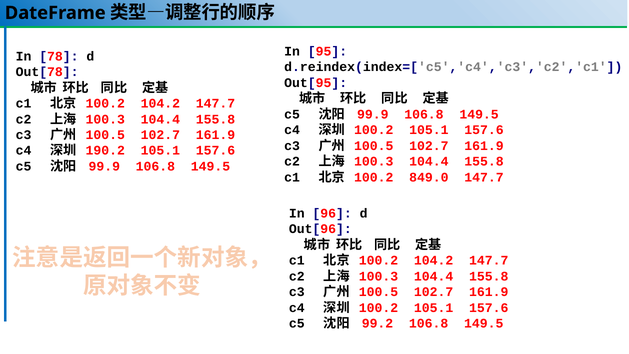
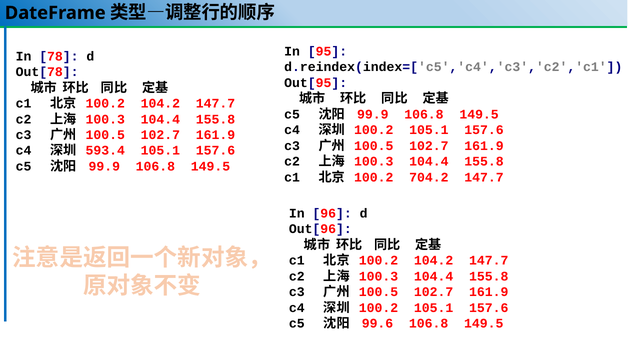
190.2: 190.2 -> 593.4 (105, 151)
849.0: 849.0 -> 704.2 (429, 177)
99.2: 99.2 -> 99.6 (377, 323)
